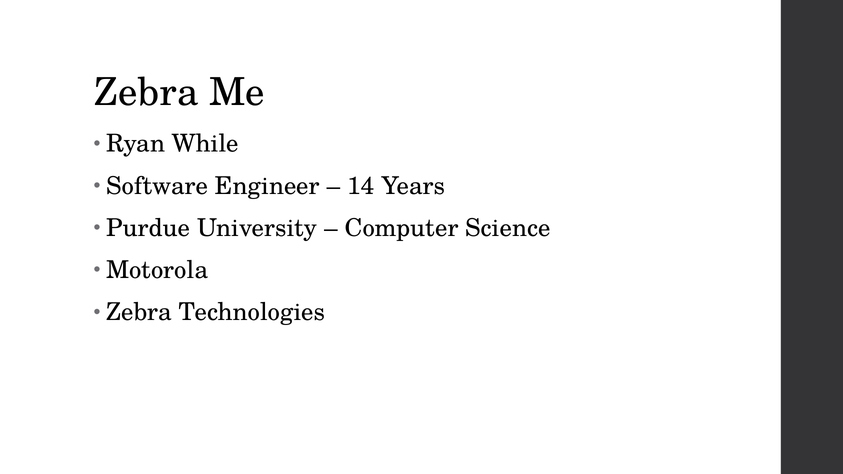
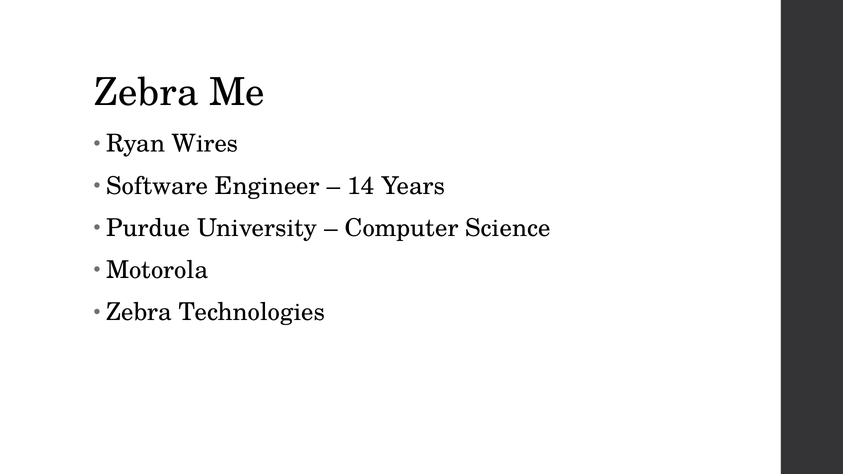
While: While -> Wires (205, 144)
